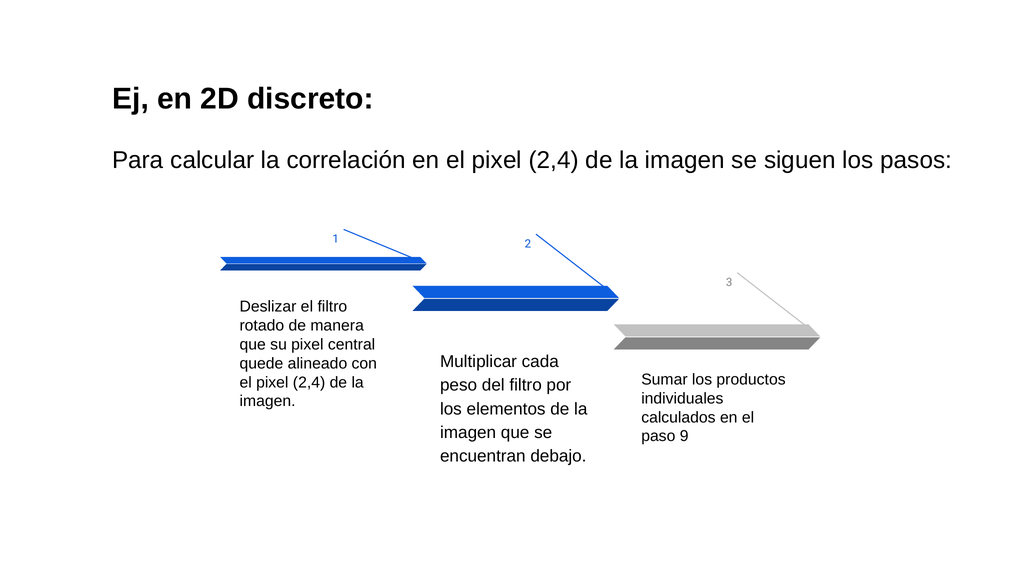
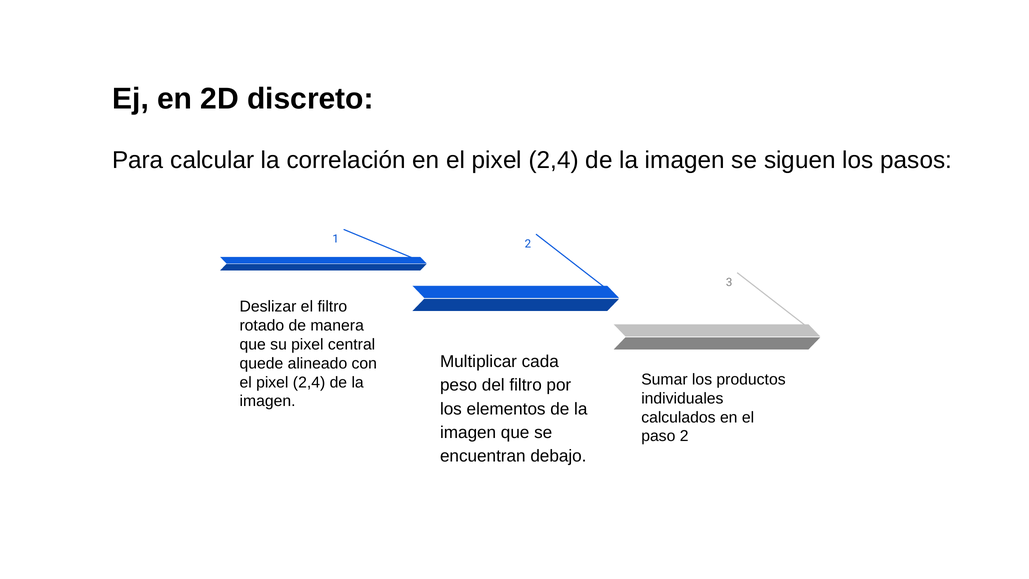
paso 9: 9 -> 2 (684, 436)
